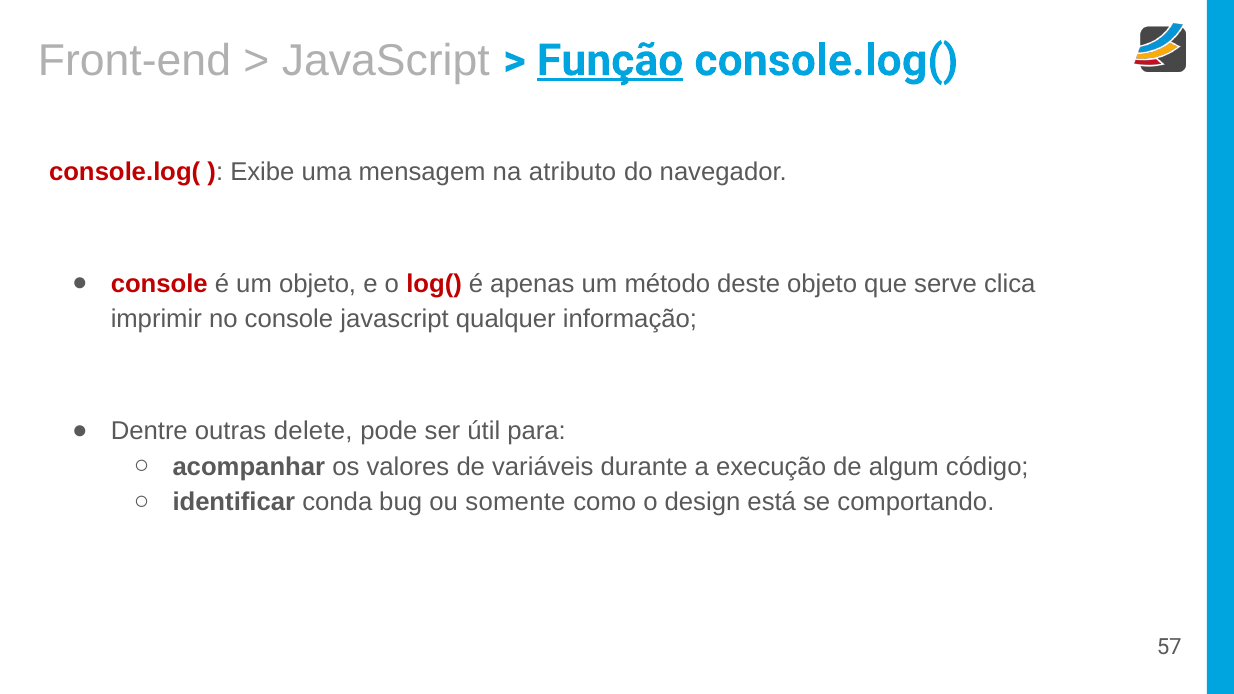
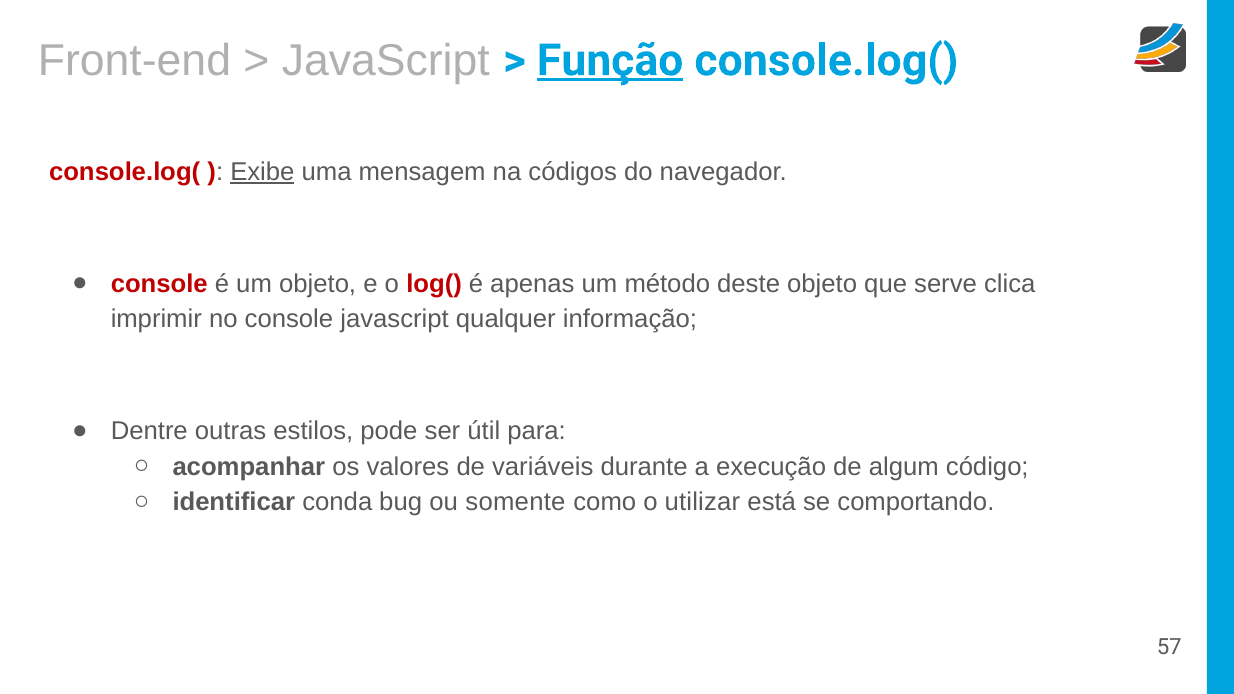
Exibe underline: none -> present (262, 172)
atributo: atributo -> códigos (573, 172)
delete: delete -> estilos (313, 431)
design: design -> utilizar (702, 502)
